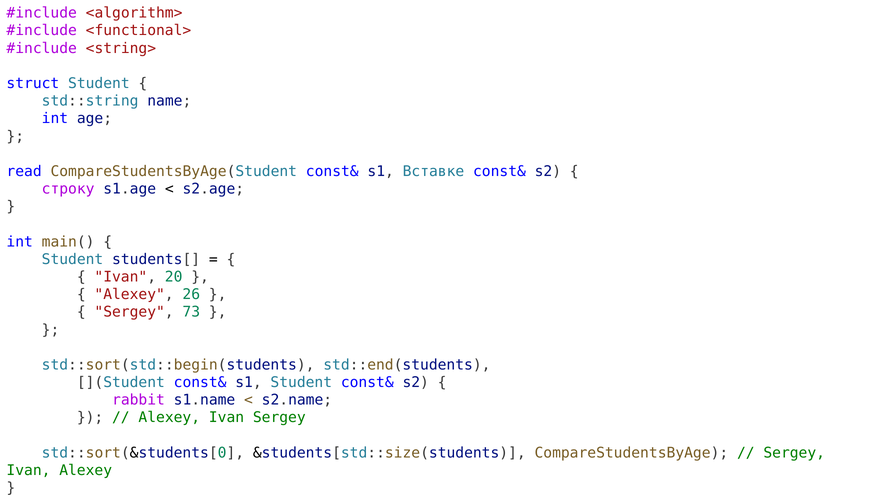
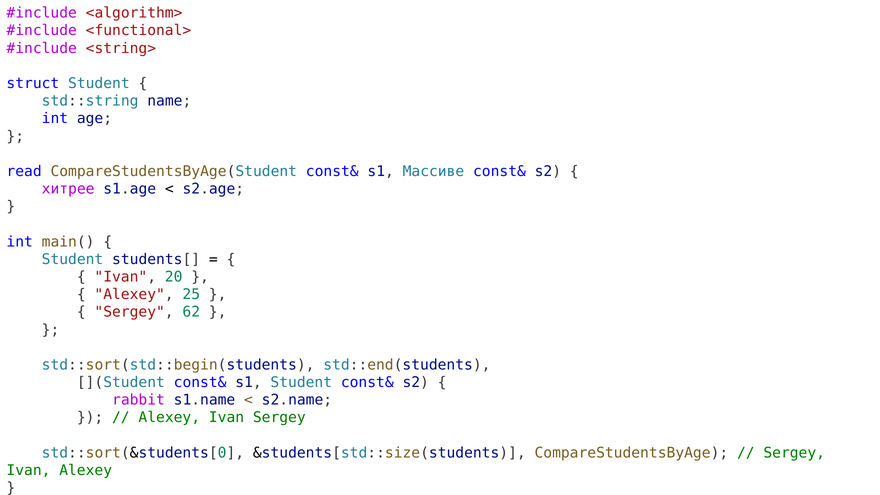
Вставке: Вставке -> Массиве (433, 171)
строку: строку -> хитрее (68, 189)
26: 26 -> 25 (191, 294)
73: 73 -> 62 (191, 312)
